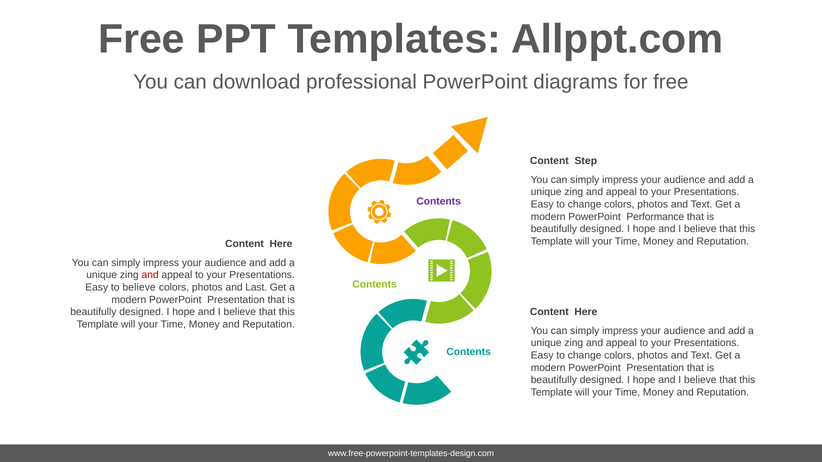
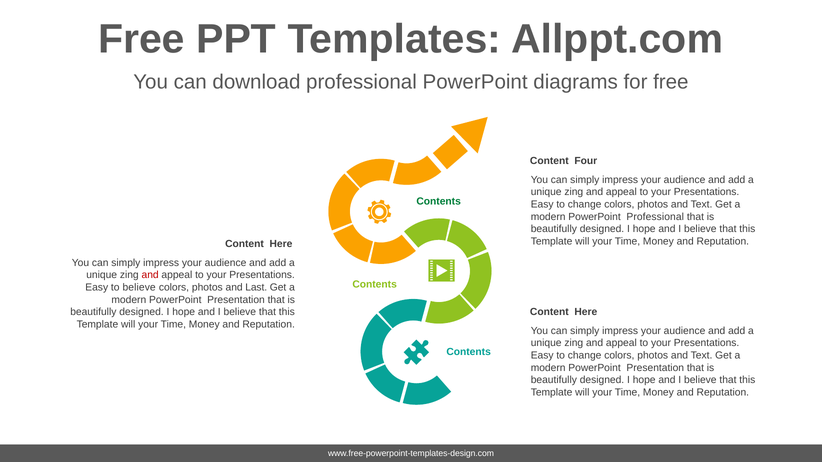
Step: Step -> Four (586, 161)
Contents colour: purple -> green (439, 202)
PowerPoint Performance: Performance -> Professional (655, 217)
